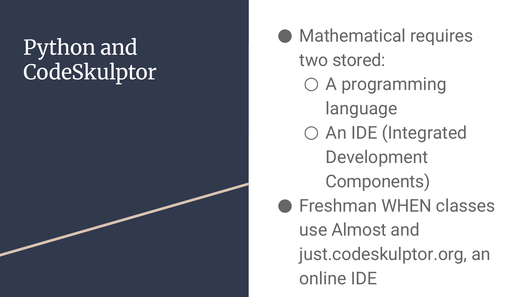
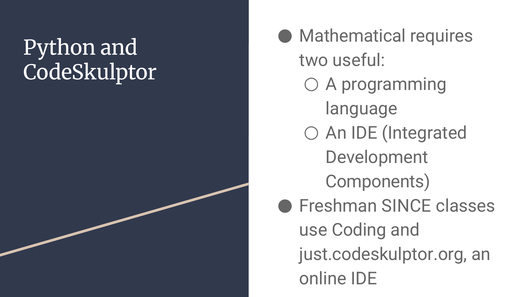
stored: stored -> useful (359, 60)
WHEN: WHEN -> SINCE (406, 206)
Almost: Almost -> Coding (359, 230)
